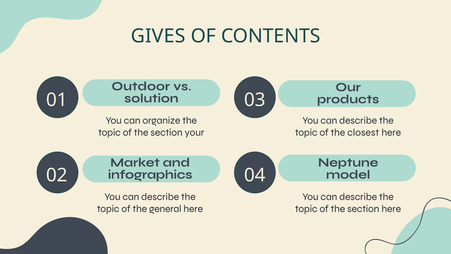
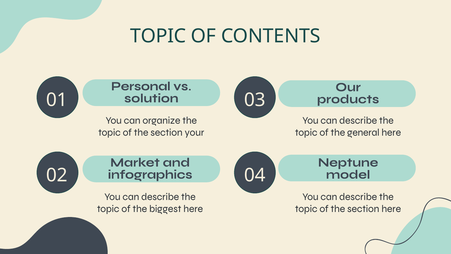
GIVES: GIVES -> TOPIC (158, 36)
Outdoor: Outdoor -> Personal (141, 86)
closest: closest -> general (363, 132)
general: general -> biggest (165, 209)
